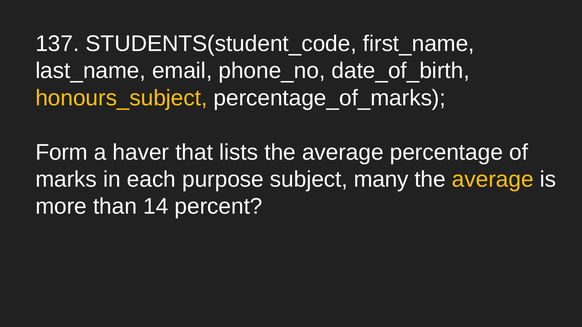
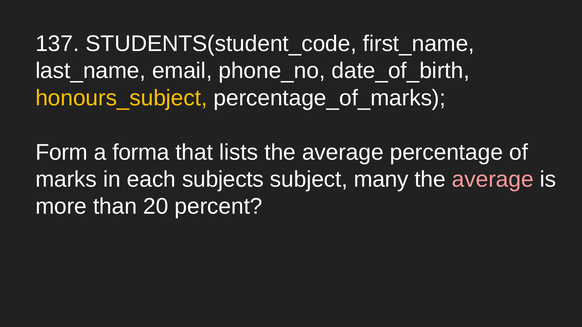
haver: haver -> forma (141, 152)
purpose: purpose -> subjects (223, 180)
average colour: yellow -> pink (493, 180)
14: 14 -> 20 (156, 207)
